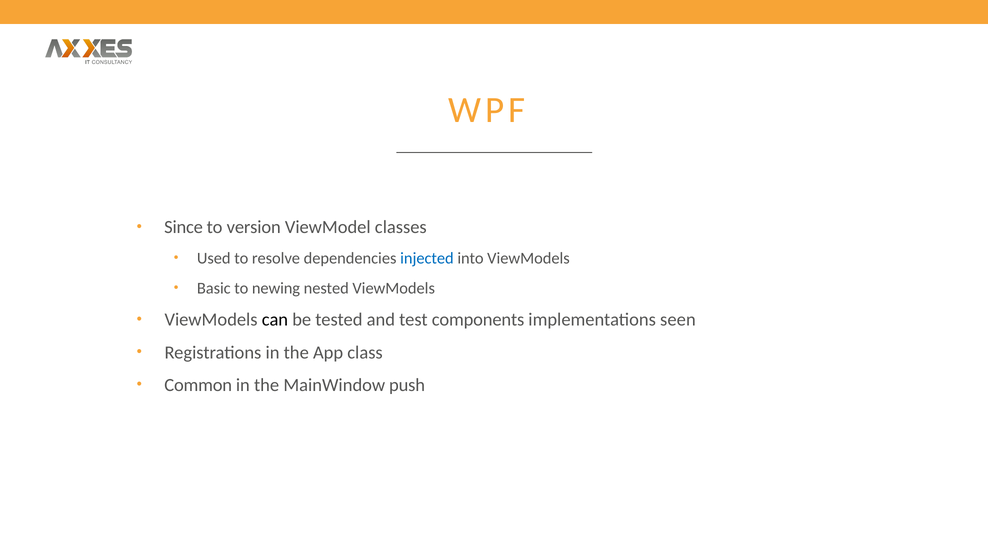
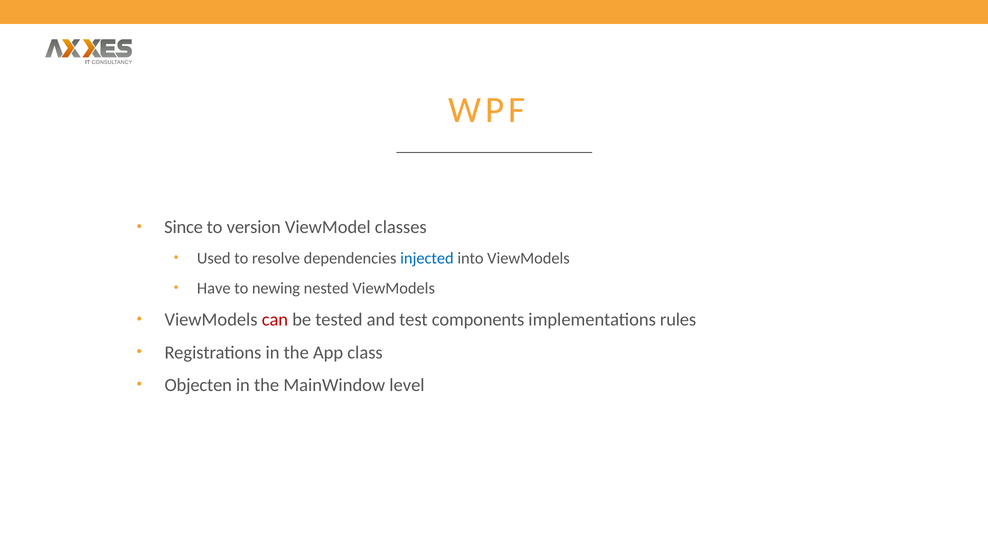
Basic: Basic -> Have (214, 288)
can colour: black -> red (275, 320)
seen: seen -> rules (678, 320)
Common: Common -> Objecten (198, 385)
push: push -> level (407, 385)
